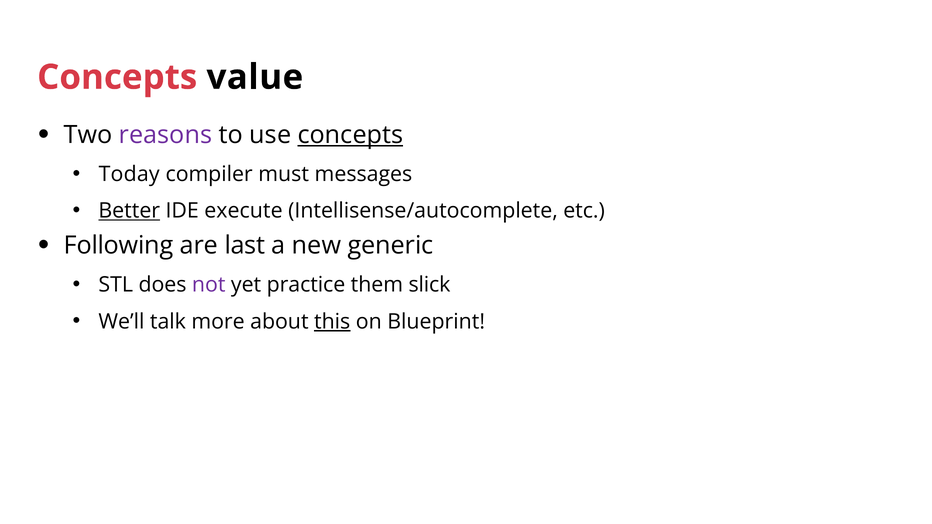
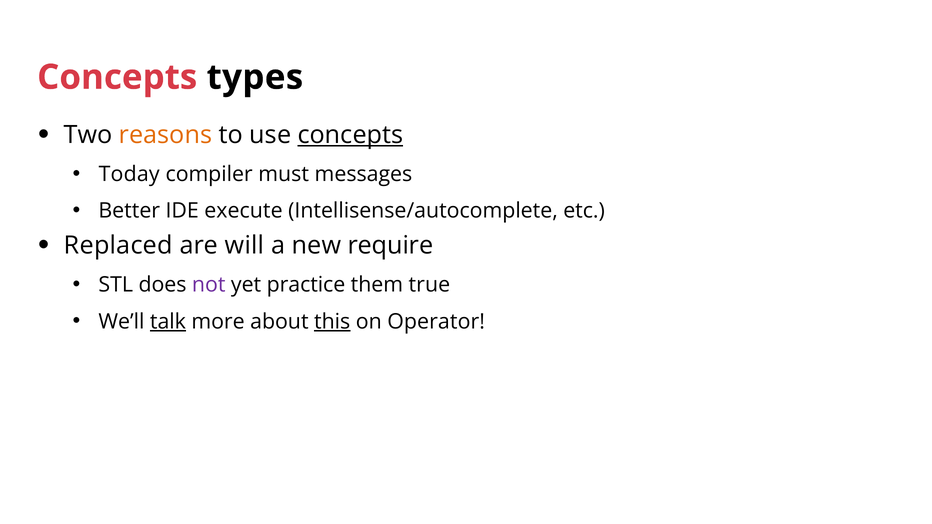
value: value -> types (255, 77)
reasons colour: purple -> orange (166, 135)
Better underline: present -> none (129, 211)
Following: Following -> Replaced (118, 246)
last: last -> will (245, 246)
generic: generic -> require (391, 246)
slick: slick -> true (429, 285)
talk underline: none -> present (168, 322)
Blueprint: Blueprint -> Operator (436, 322)
